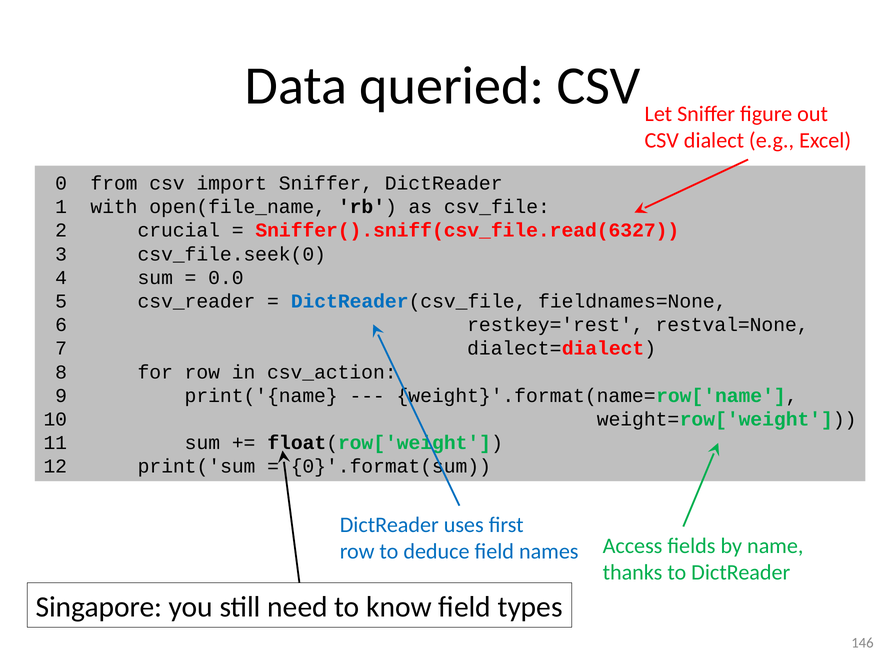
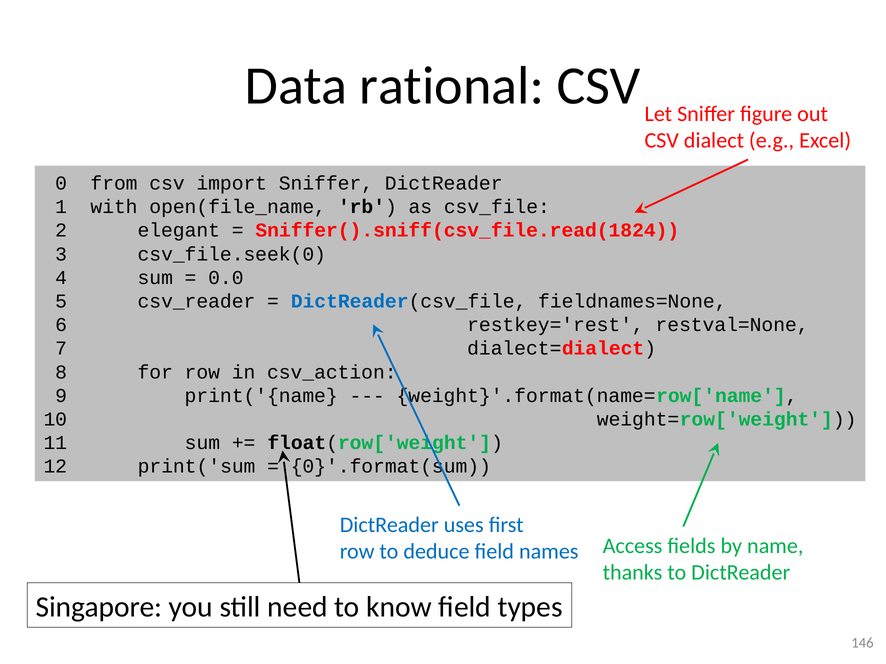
queried: queried -> rational (452, 86)
crucial: crucial -> elegant (179, 231)
Sniffer().sniff(csv_file.read(6327: Sniffer().sniff(csv_file.read(6327 -> Sniffer().sniff(csv_file.read(1824 (467, 231)
